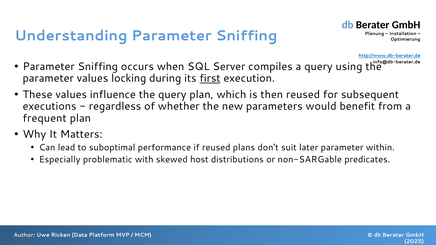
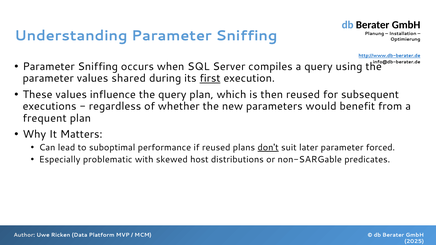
locking: locking -> shared (129, 78)
don't underline: none -> present (268, 148)
within: within -> forced (380, 148)
